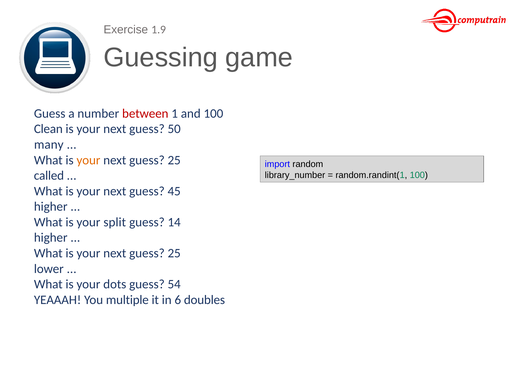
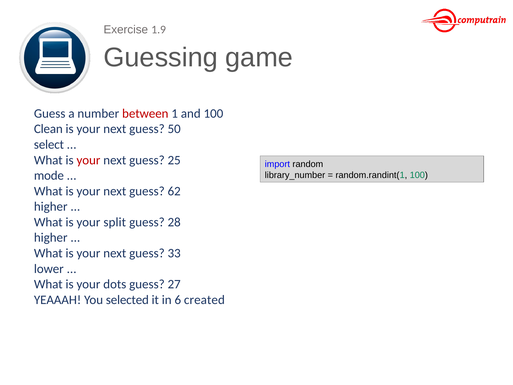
many: many -> select (49, 144)
your colour: orange -> red (88, 160)
called: called -> mode (49, 175)
45: 45 -> 62 (174, 191)
14: 14 -> 28 (174, 222)
25: 25 -> 33 (174, 253)
54: 54 -> 27 (174, 284)
multiple: multiple -> selected (127, 300)
doubles: doubles -> created (204, 300)
